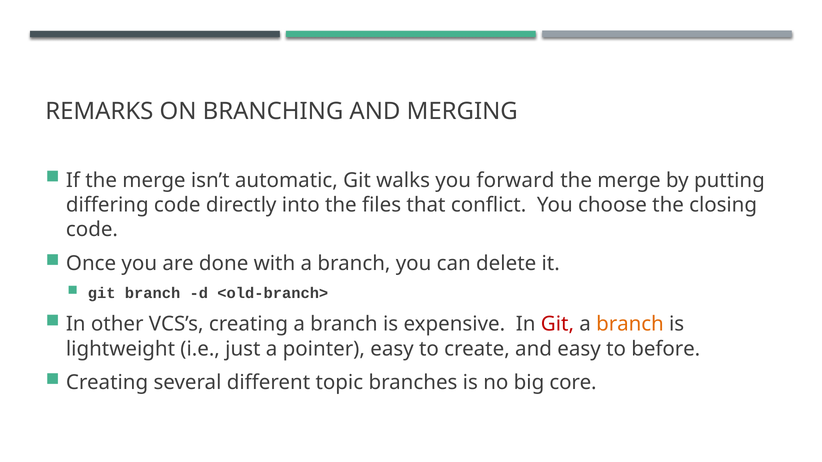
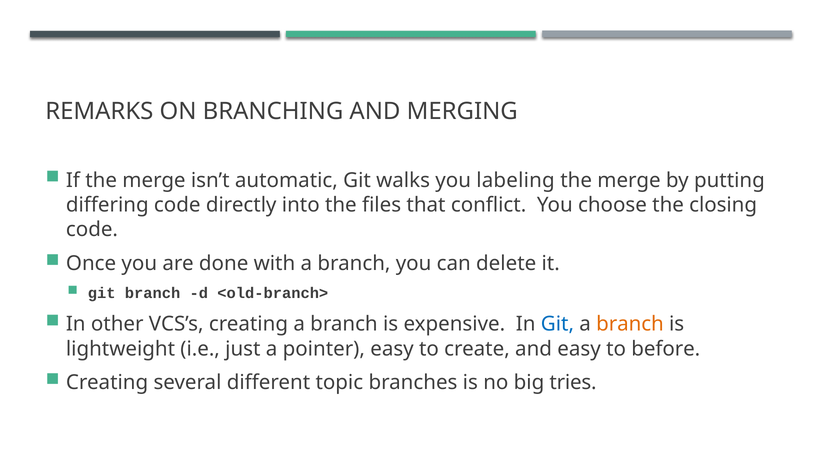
forward: forward -> labeling (515, 181)
Git colour: red -> blue (557, 324)
core: core -> tries (573, 383)
